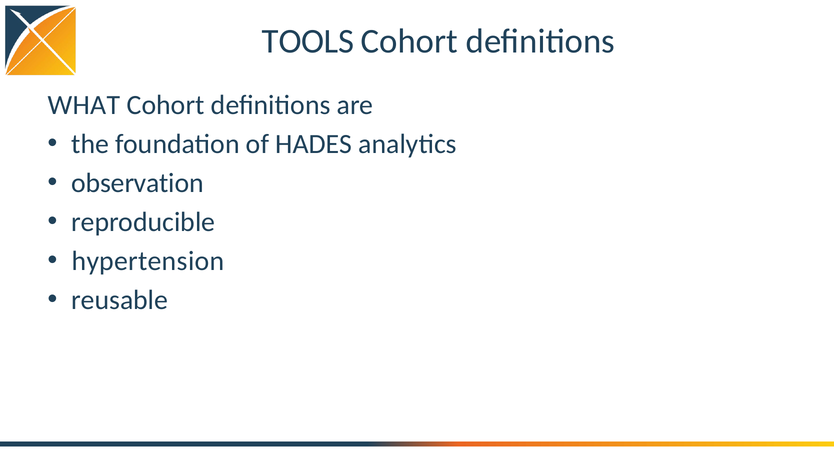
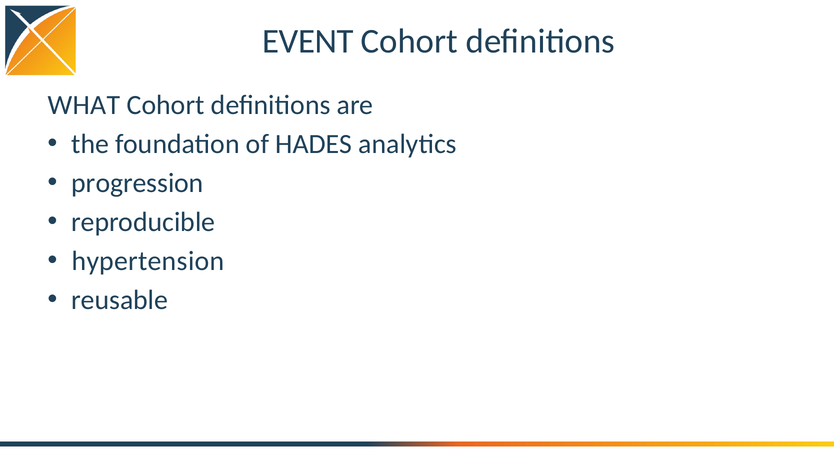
TOOLS: TOOLS -> EVENT (308, 42)
observation: observation -> progression (137, 183)
